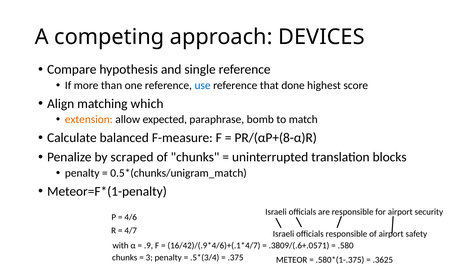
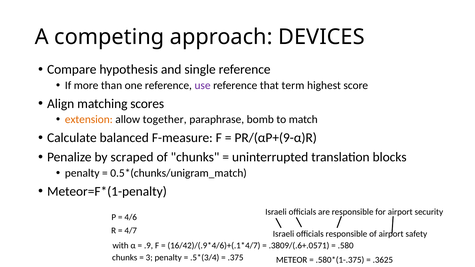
use colour: blue -> purple (203, 85)
done: done -> term (293, 85)
which: which -> scores (147, 104)
expected: expected -> together (165, 120)
PR/(αP+(8-α)R: PR/(αP+(8-α)R -> PR/(αP+(9-α)R (276, 138)
